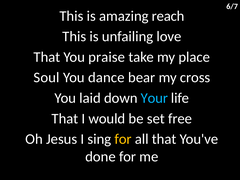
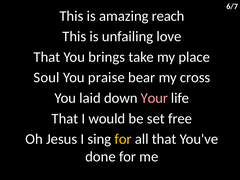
praise: praise -> brings (107, 57)
dance: dance -> praise (106, 78)
Your colour: light blue -> pink (154, 98)
